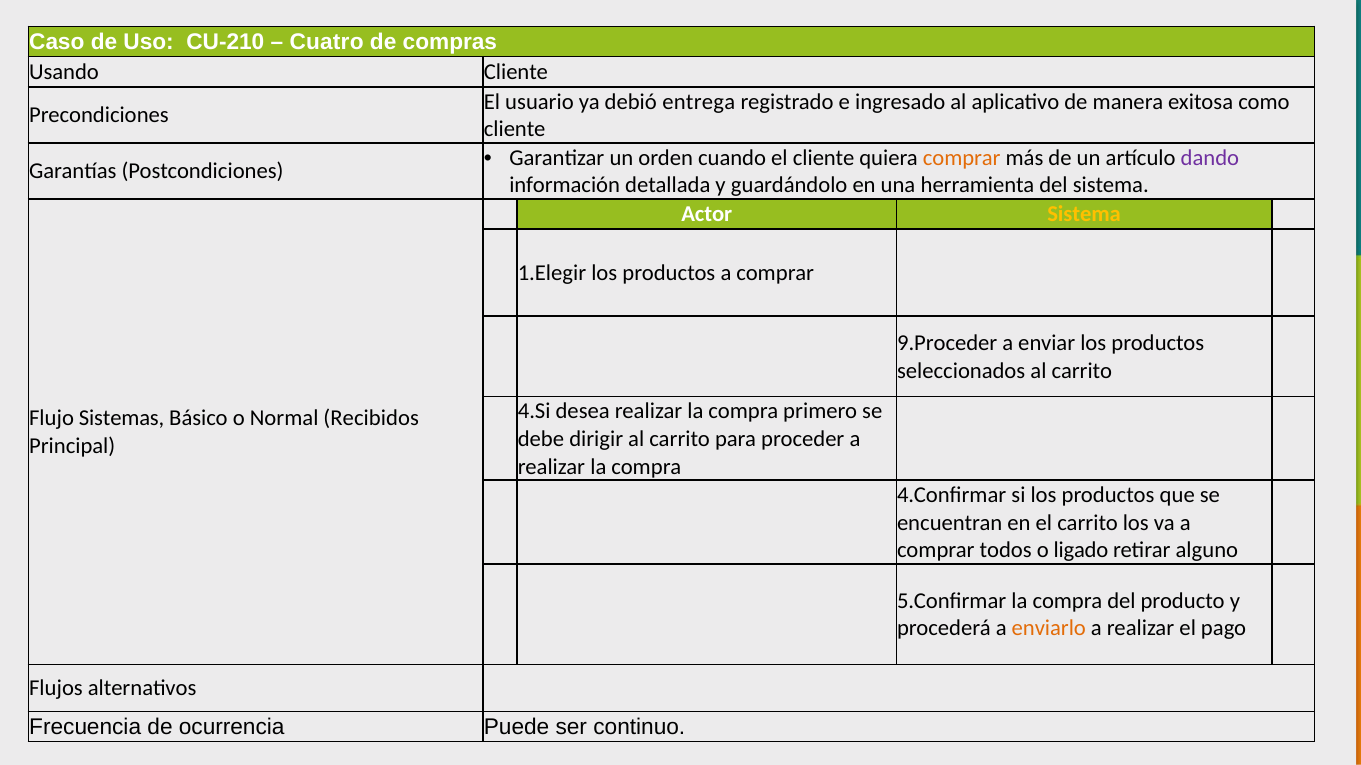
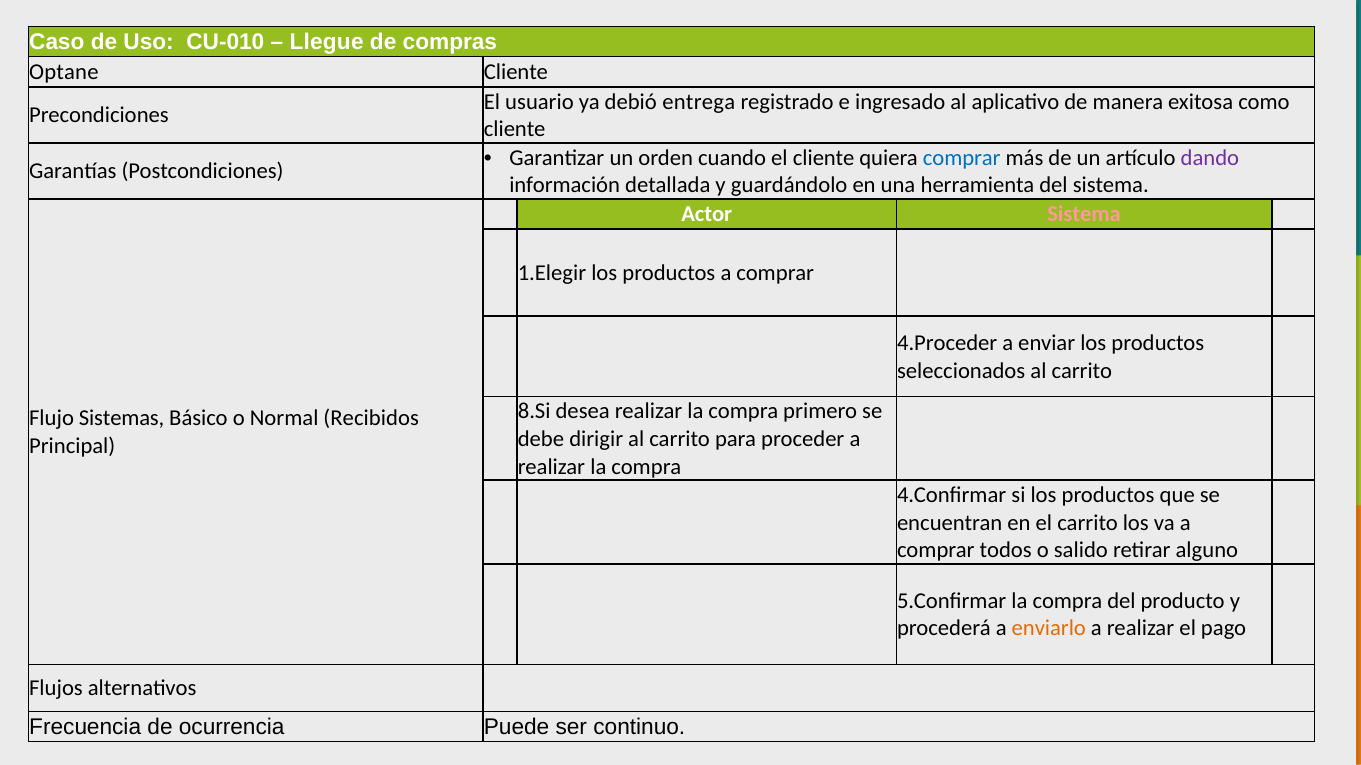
CU-210: CU-210 -> CU-010 (225, 42)
Cuatro: Cuatro -> Llegue (327, 42)
Usando: Usando -> Optane (64, 72)
comprar colour: orange -> blue (962, 158)
Sistema colour: yellow -> pink (1084, 215)
9.Proceder: 9.Proceder -> 4.Proceder (947, 343)
4.Si: 4.Si -> 8.Si (534, 412)
ligado: ligado -> salido (1081, 551)
